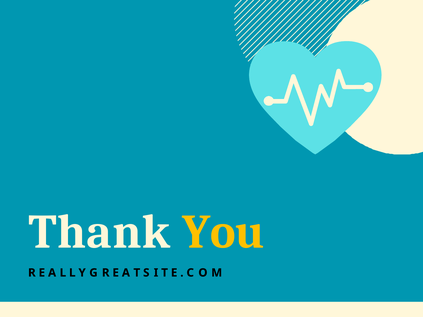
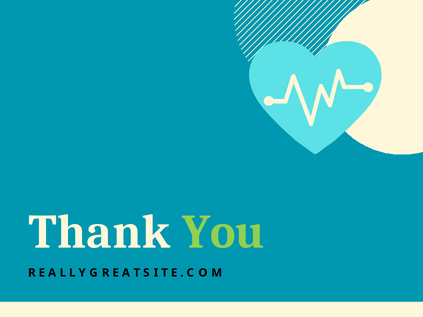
You colour: yellow -> light green (223, 232)
